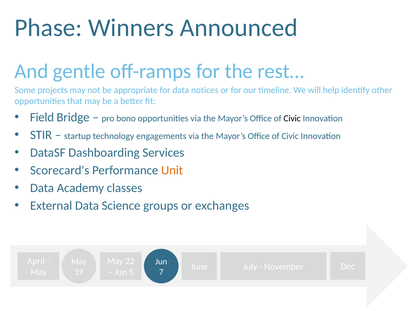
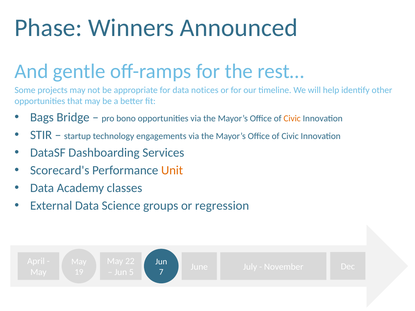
Field: Field -> Bags (42, 117)
Civic colour: black -> orange (292, 118)
exchanges: exchanges -> regression (222, 206)
